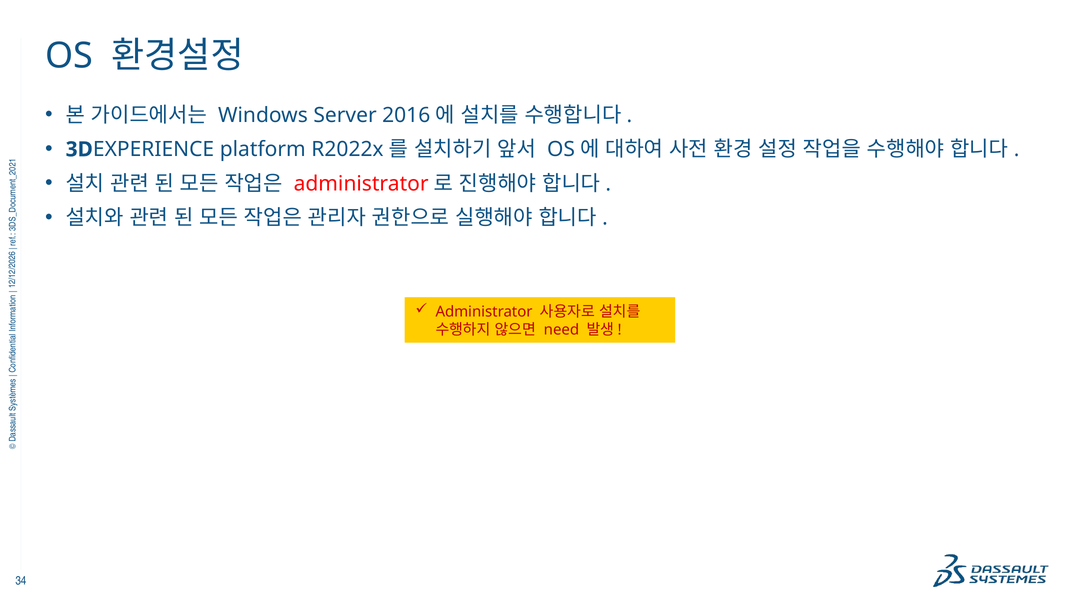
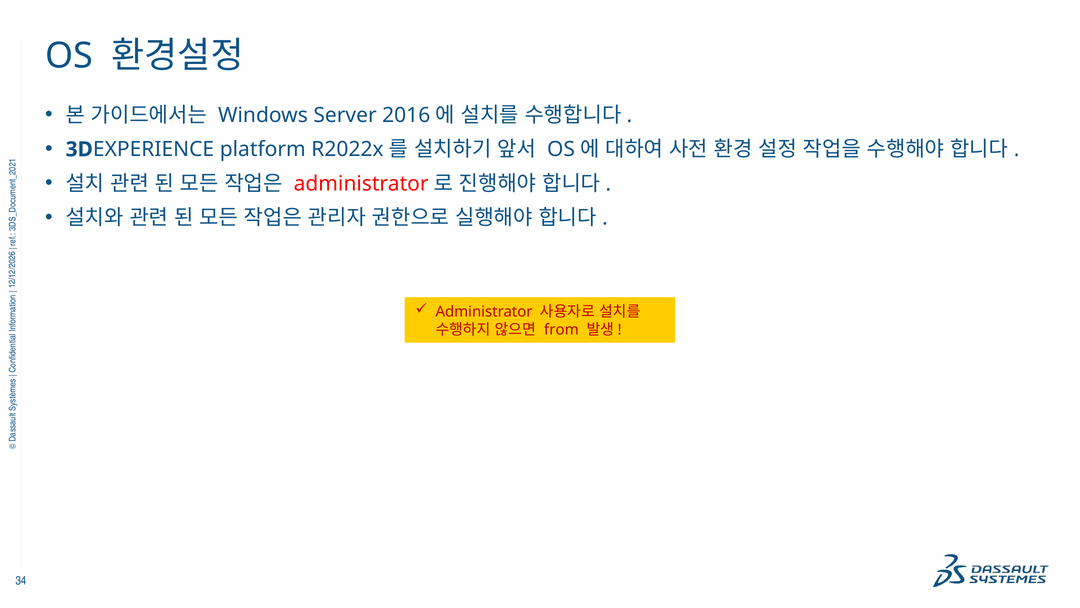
need: need -> from (561, 330)
